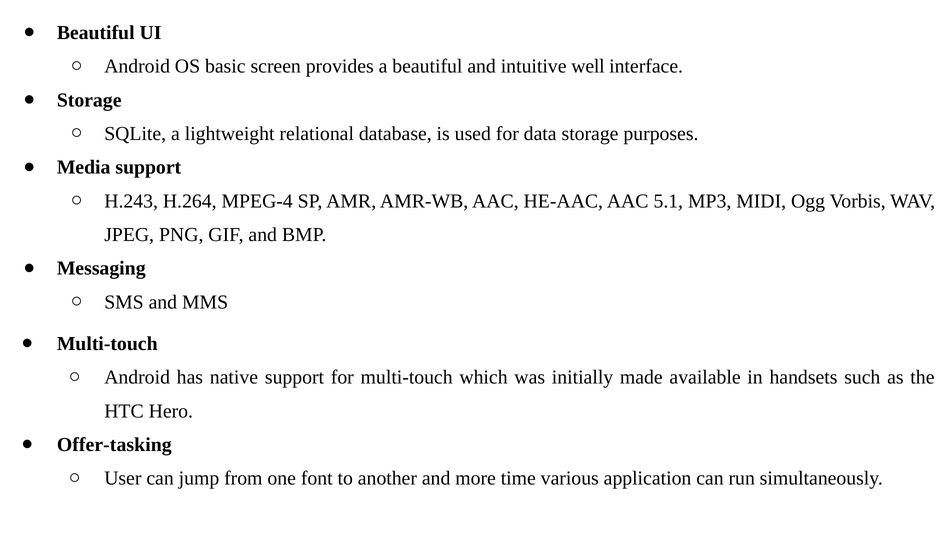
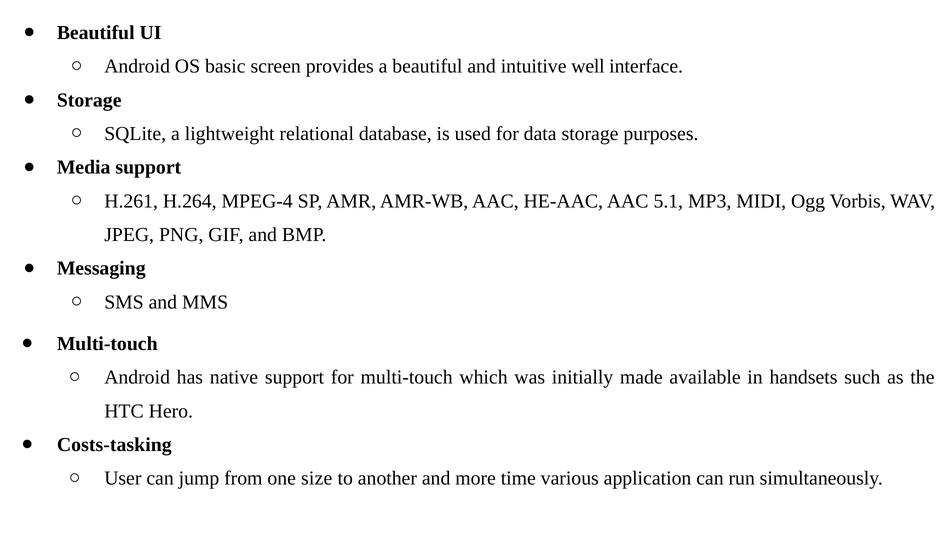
H.243: H.243 -> H.261 (131, 201)
Offer-tasking: Offer-tasking -> Costs-tasking (114, 444)
font: font -> size (317, 478)
